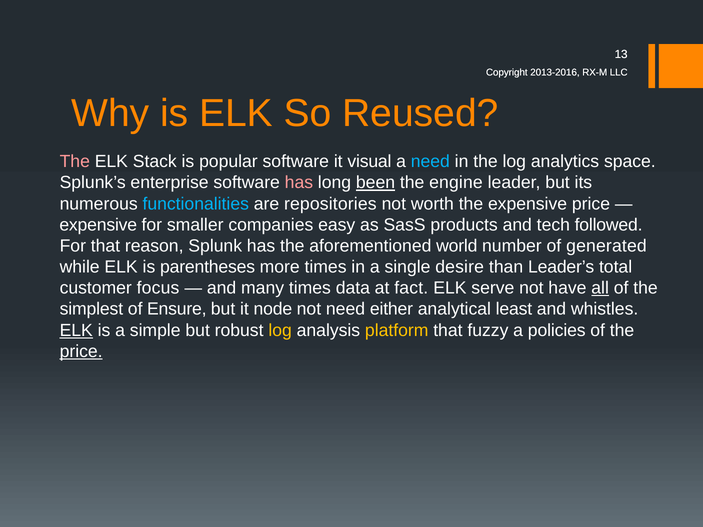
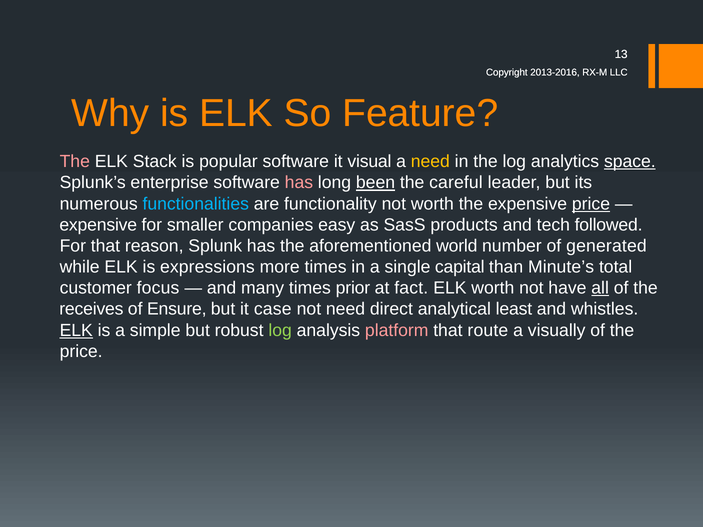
Reused: Reused -> Feature (420, 113)
need colour: light blue -> yellow (430, 162)
space underline: none -> present (630, 162)
engine: engine -> careful (456, 183)
repositories: repositories -> functionality (330, 204)
price underline: none -> present (591, 204)
parentheses: parentheses -> expressions (207, 267)
desire: desire -> capital (460, 267)
Leader’s: Leader’s -> Minute’s (561, 267)
data: data -> prior (353, 288)
ELK serve: serve -> worth (493, 288)
simplest: simplest -> receives (91, 309)
node: node -> case (273, 309)
either: either -> direct (391, 309)
log colour: yellow -> light green (280, 330)
platform colour: yellow -> pink (397, 330)
fuzzy: fuzzy -> route (488, 330)
policies: policies -> visually (557, 330)
price underline: present -> none (81, 351)
